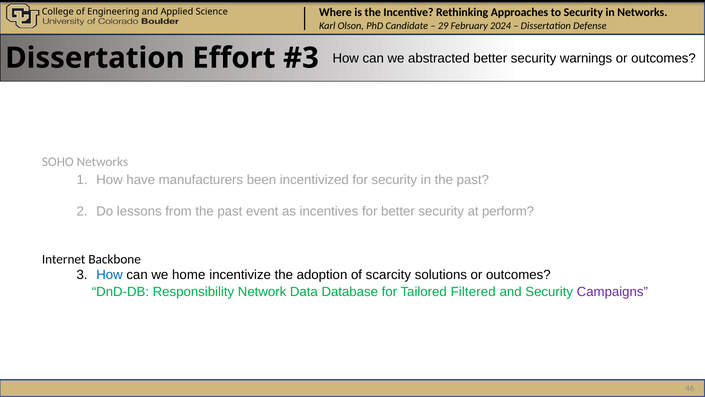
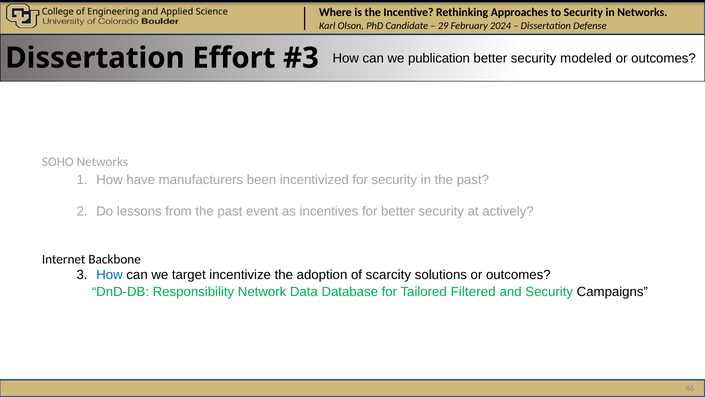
abstracted: abstracted -> publication (439, 58)
warnings: warnings -> modeled (586, 58)
perform: perform -> actively (508, 211)
home: home -> target (189, 275)
Campaigns colour: purple -> black (612, 291)
